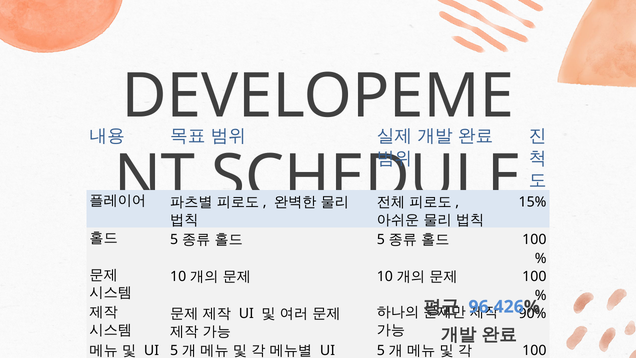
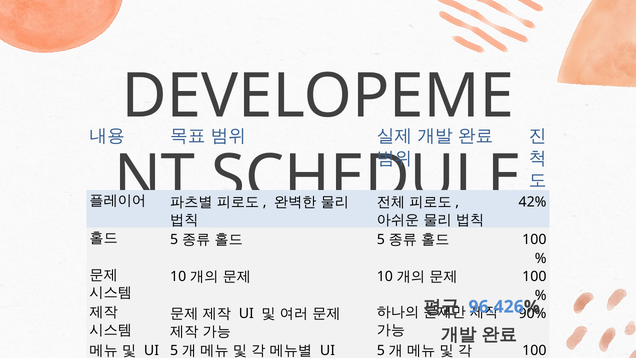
15%: 15% -> 42% (533, 202)
